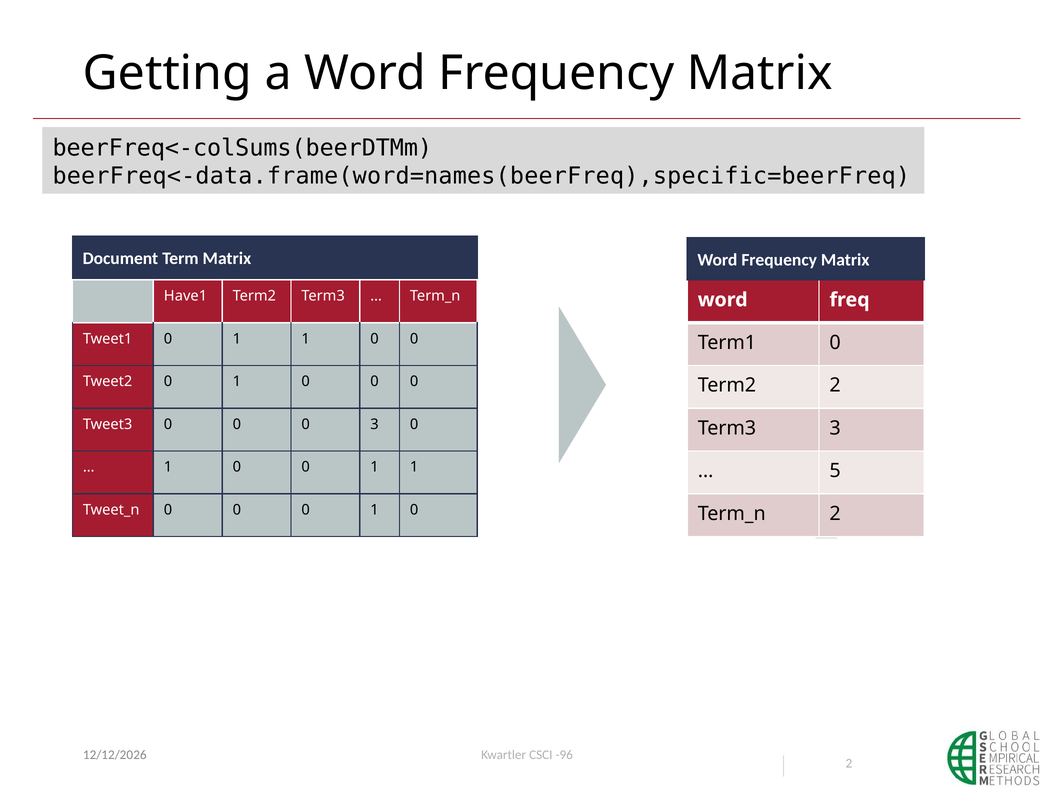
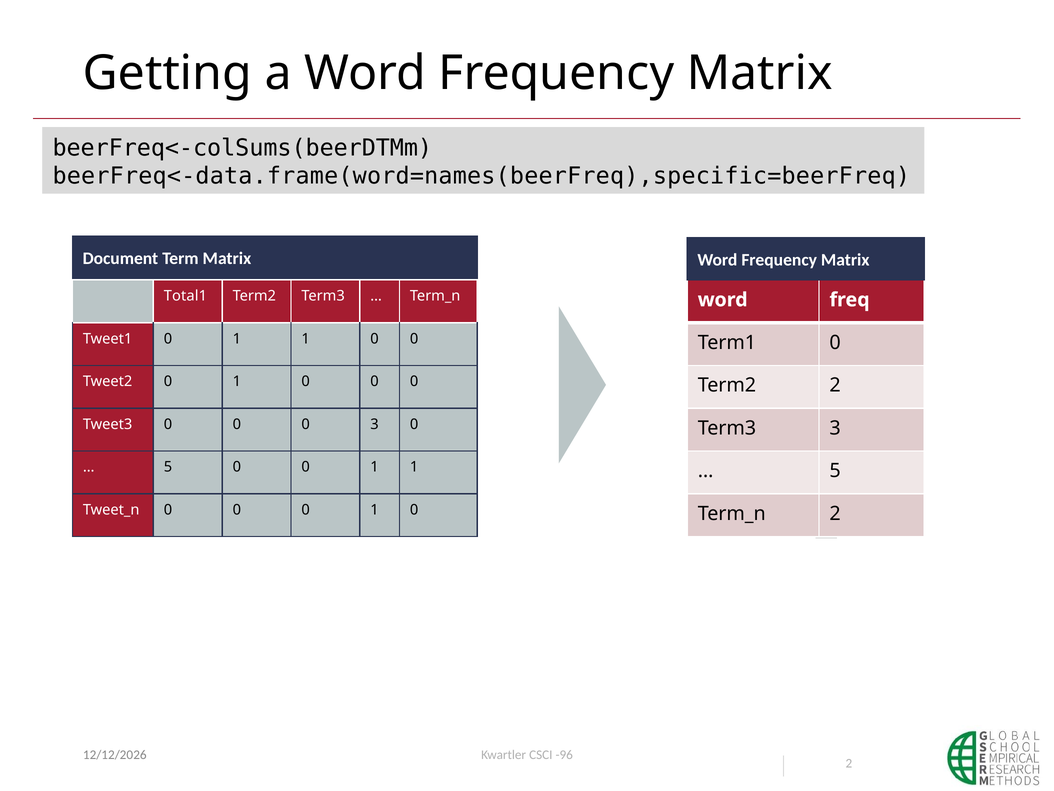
Have1: Have1 -> Total1 (185, 296)
1: 1 -> 5 (168, 467)
